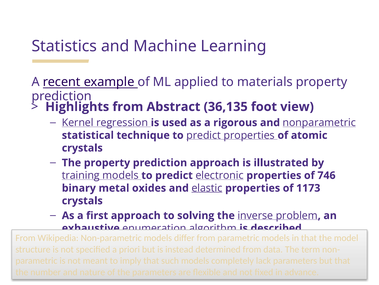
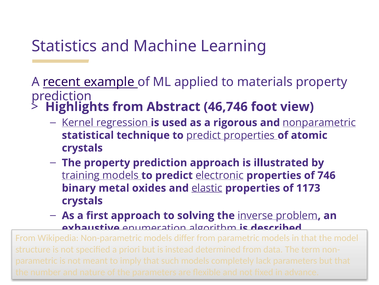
36,135: 36,135 -> 46,746 (226, 107)
